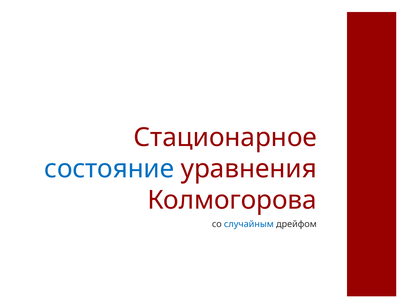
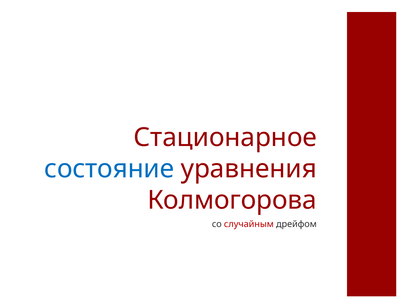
случайным colour: blue -> red (249, 224)
